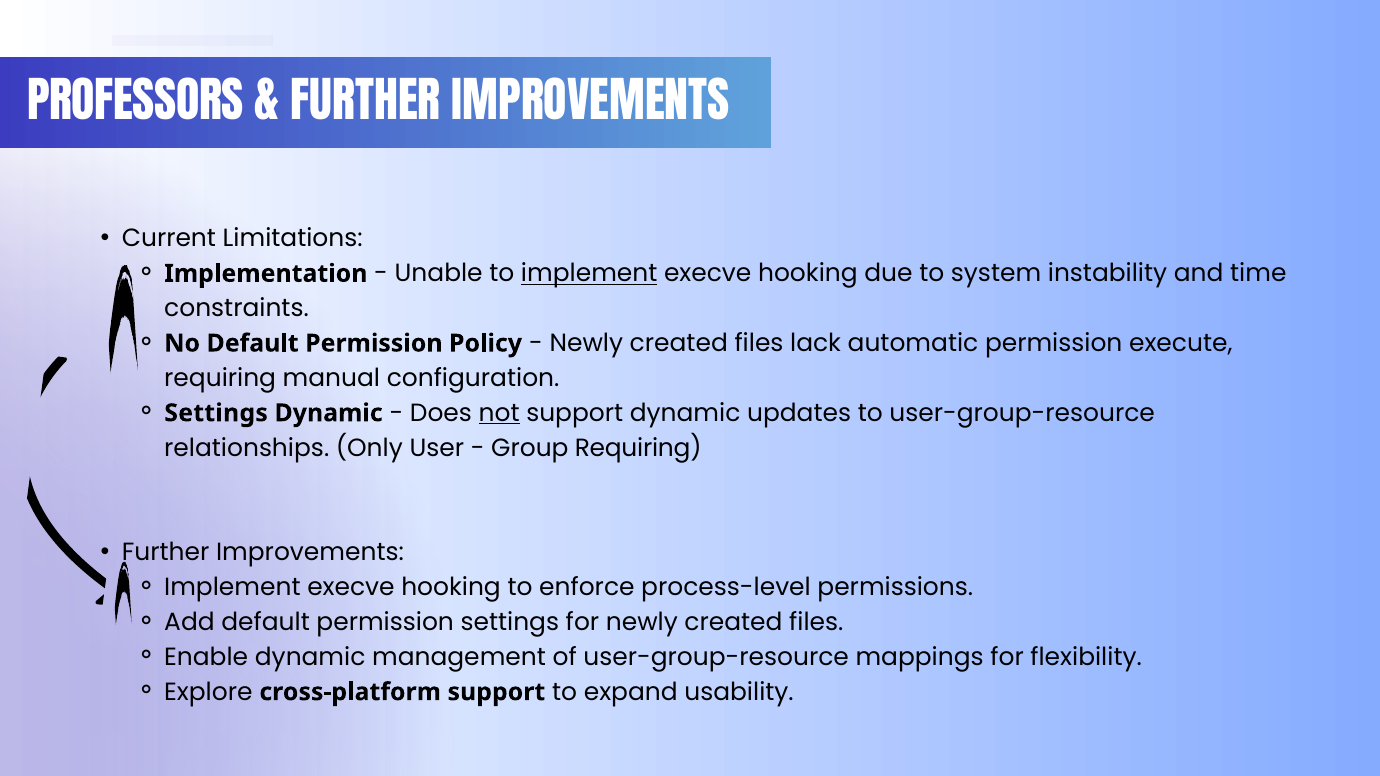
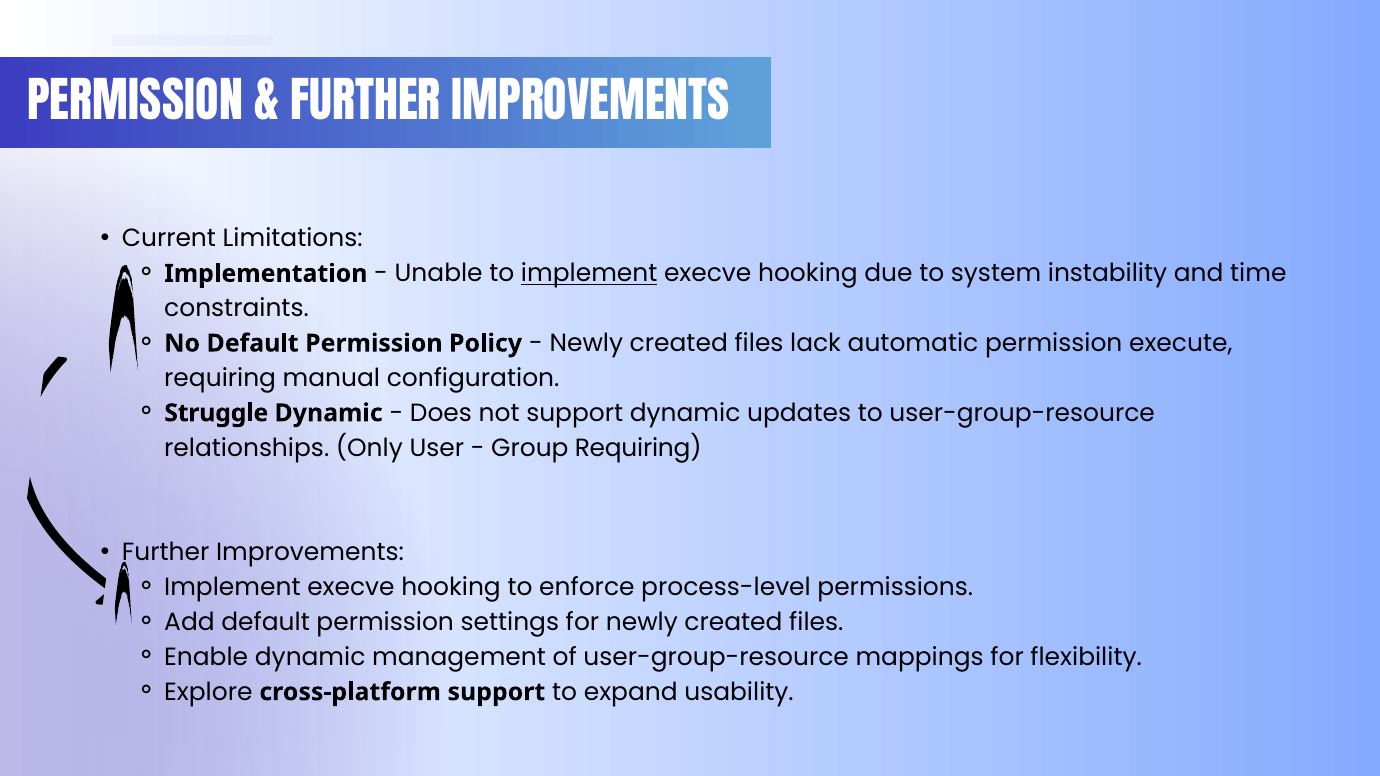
PROFESSORS: PROFESSORS -> PERMISSION (135, 104)
Settings: Settings -> Struggle (216, 413)
not underline: present -> none (499, 413)
